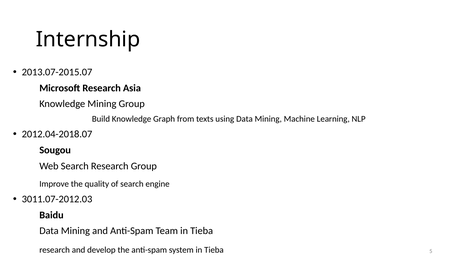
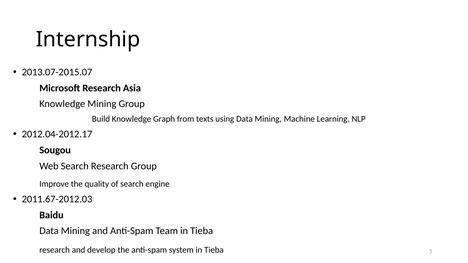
2012.04-2018.07: 2012.04-2018.07 -> 2012.04-2012.17 (57, 134)
3011.07-2012.03: 3011.07-2012.03 -> 2011.67-2012.03 (57, 199)
